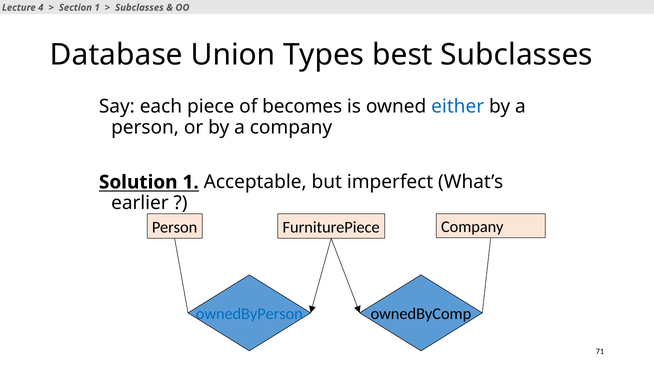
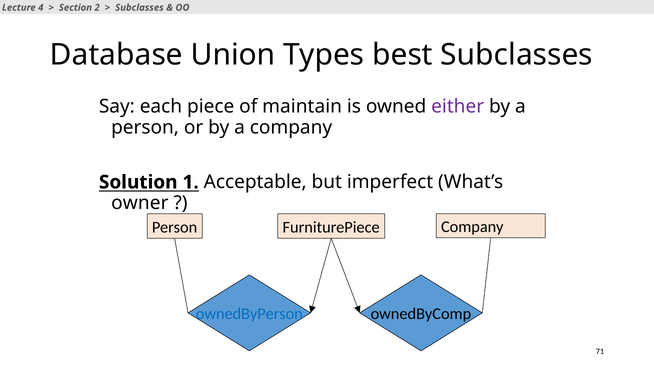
Section 1: 1 -> 2 (97, 8)
becomes: becomes -> maintain (302, 107)
either colour: blue -> purple (458, 107)
earlier: earlier -> owner (140, 203)
